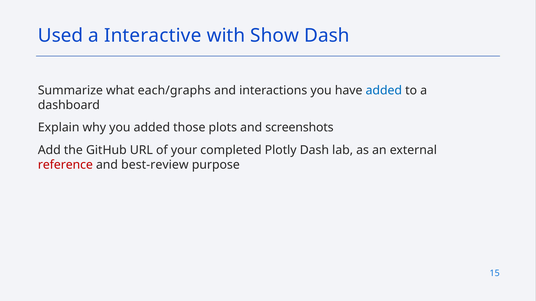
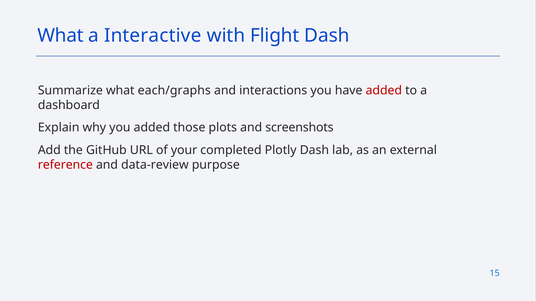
Used: Used -> What (61, 36)
Show: Show -> Flight (275, 36)
added colour: blue -> red (384, 90)
best-review: best-review -> data-review (155, 165)
